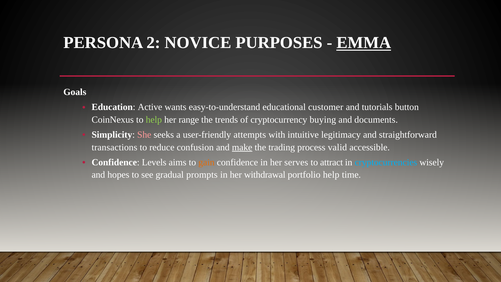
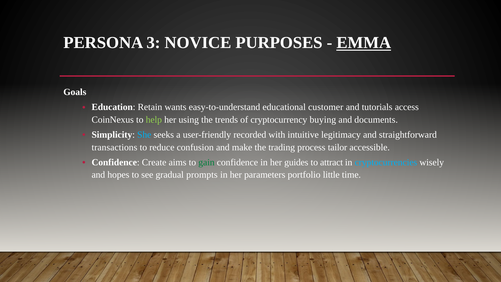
2: 2 -> 3 (153, 43)
Active: Active -> Retain (150, 107)
button: button -> access (407, 107)
range: range -> using (189, 120)
She colour: pink -> light blue (144, 135)
attempts: attempts -> recorded (250, 135)
make underline: present -> none (242, 147)
valid: valid -> tailor (338, 147)
Levels: Levels -> Create (154, 162)
gain colour: orange -> green (206, 162)
serves: serves -> guides (296, 162)
withdrawal: withdrawal -> parameters (265, 175)
portfolio help: help -> little (331, 175)
